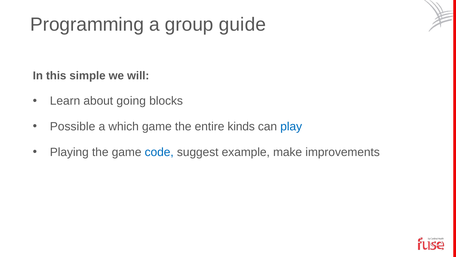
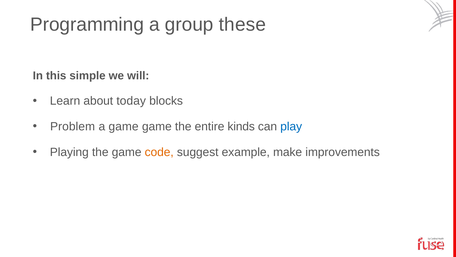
guide: guide -> these (242, 25)
going: going -> today (131, 101)
Possible: Possible -> Problem (73, 126)
a which: which -> game (124, 126)
code colour: blue -> orange (159, 152)
